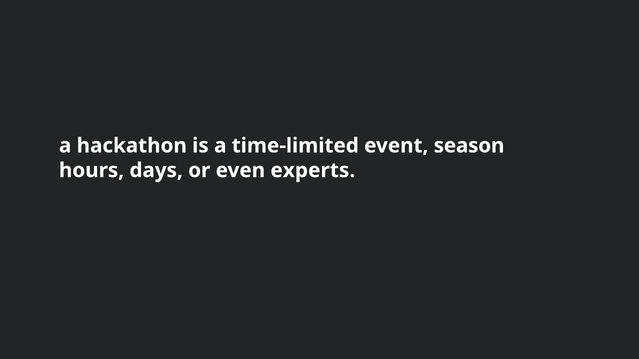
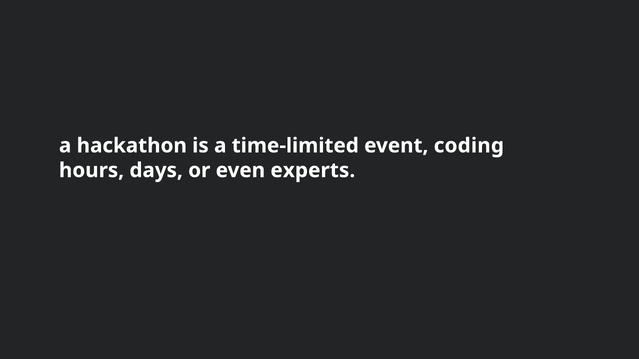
season: season -> coding (469, 146)
